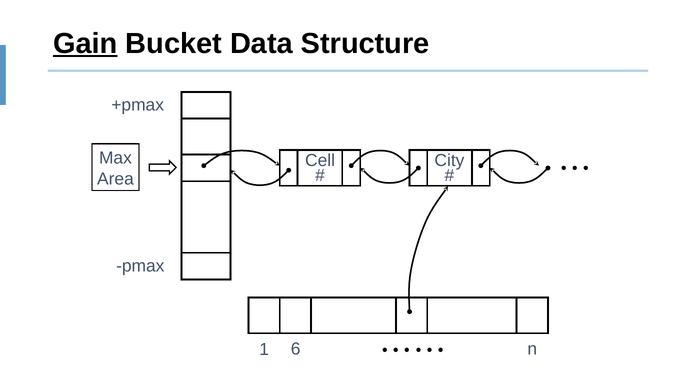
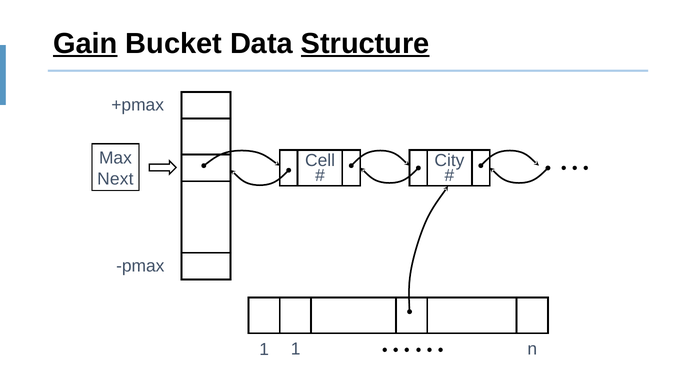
Structure underline: none -> present (365, 43)
Area: Area -> Next (115, 179)
1 6: 6 -> 1 (296, 349)
